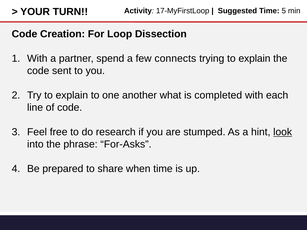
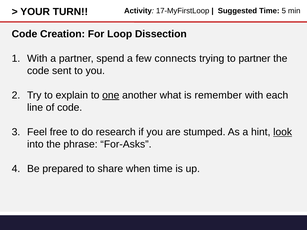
trying to explain: explain -> partner (254, 59)
one underline: none -> present (111, 95)
completed: completed -> remember (218, 95)
